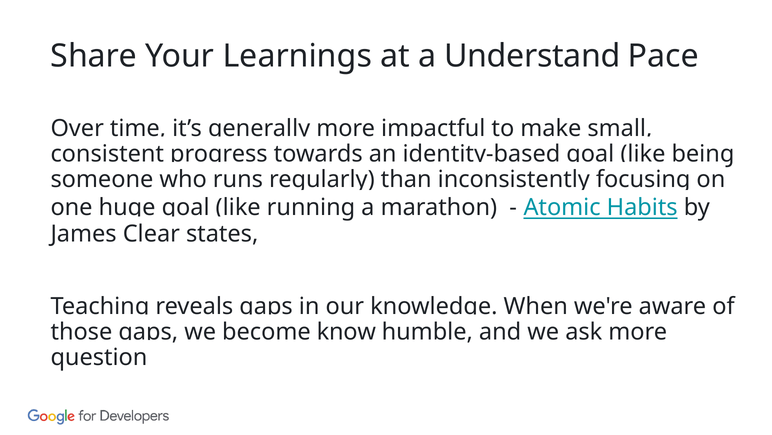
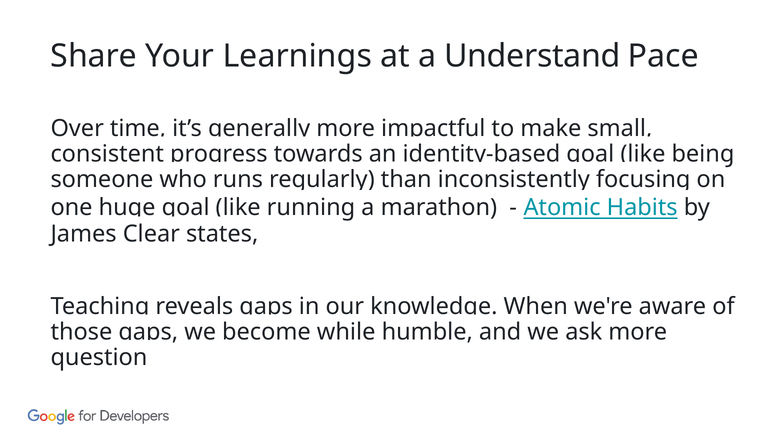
know: know -> while (346, 331)
